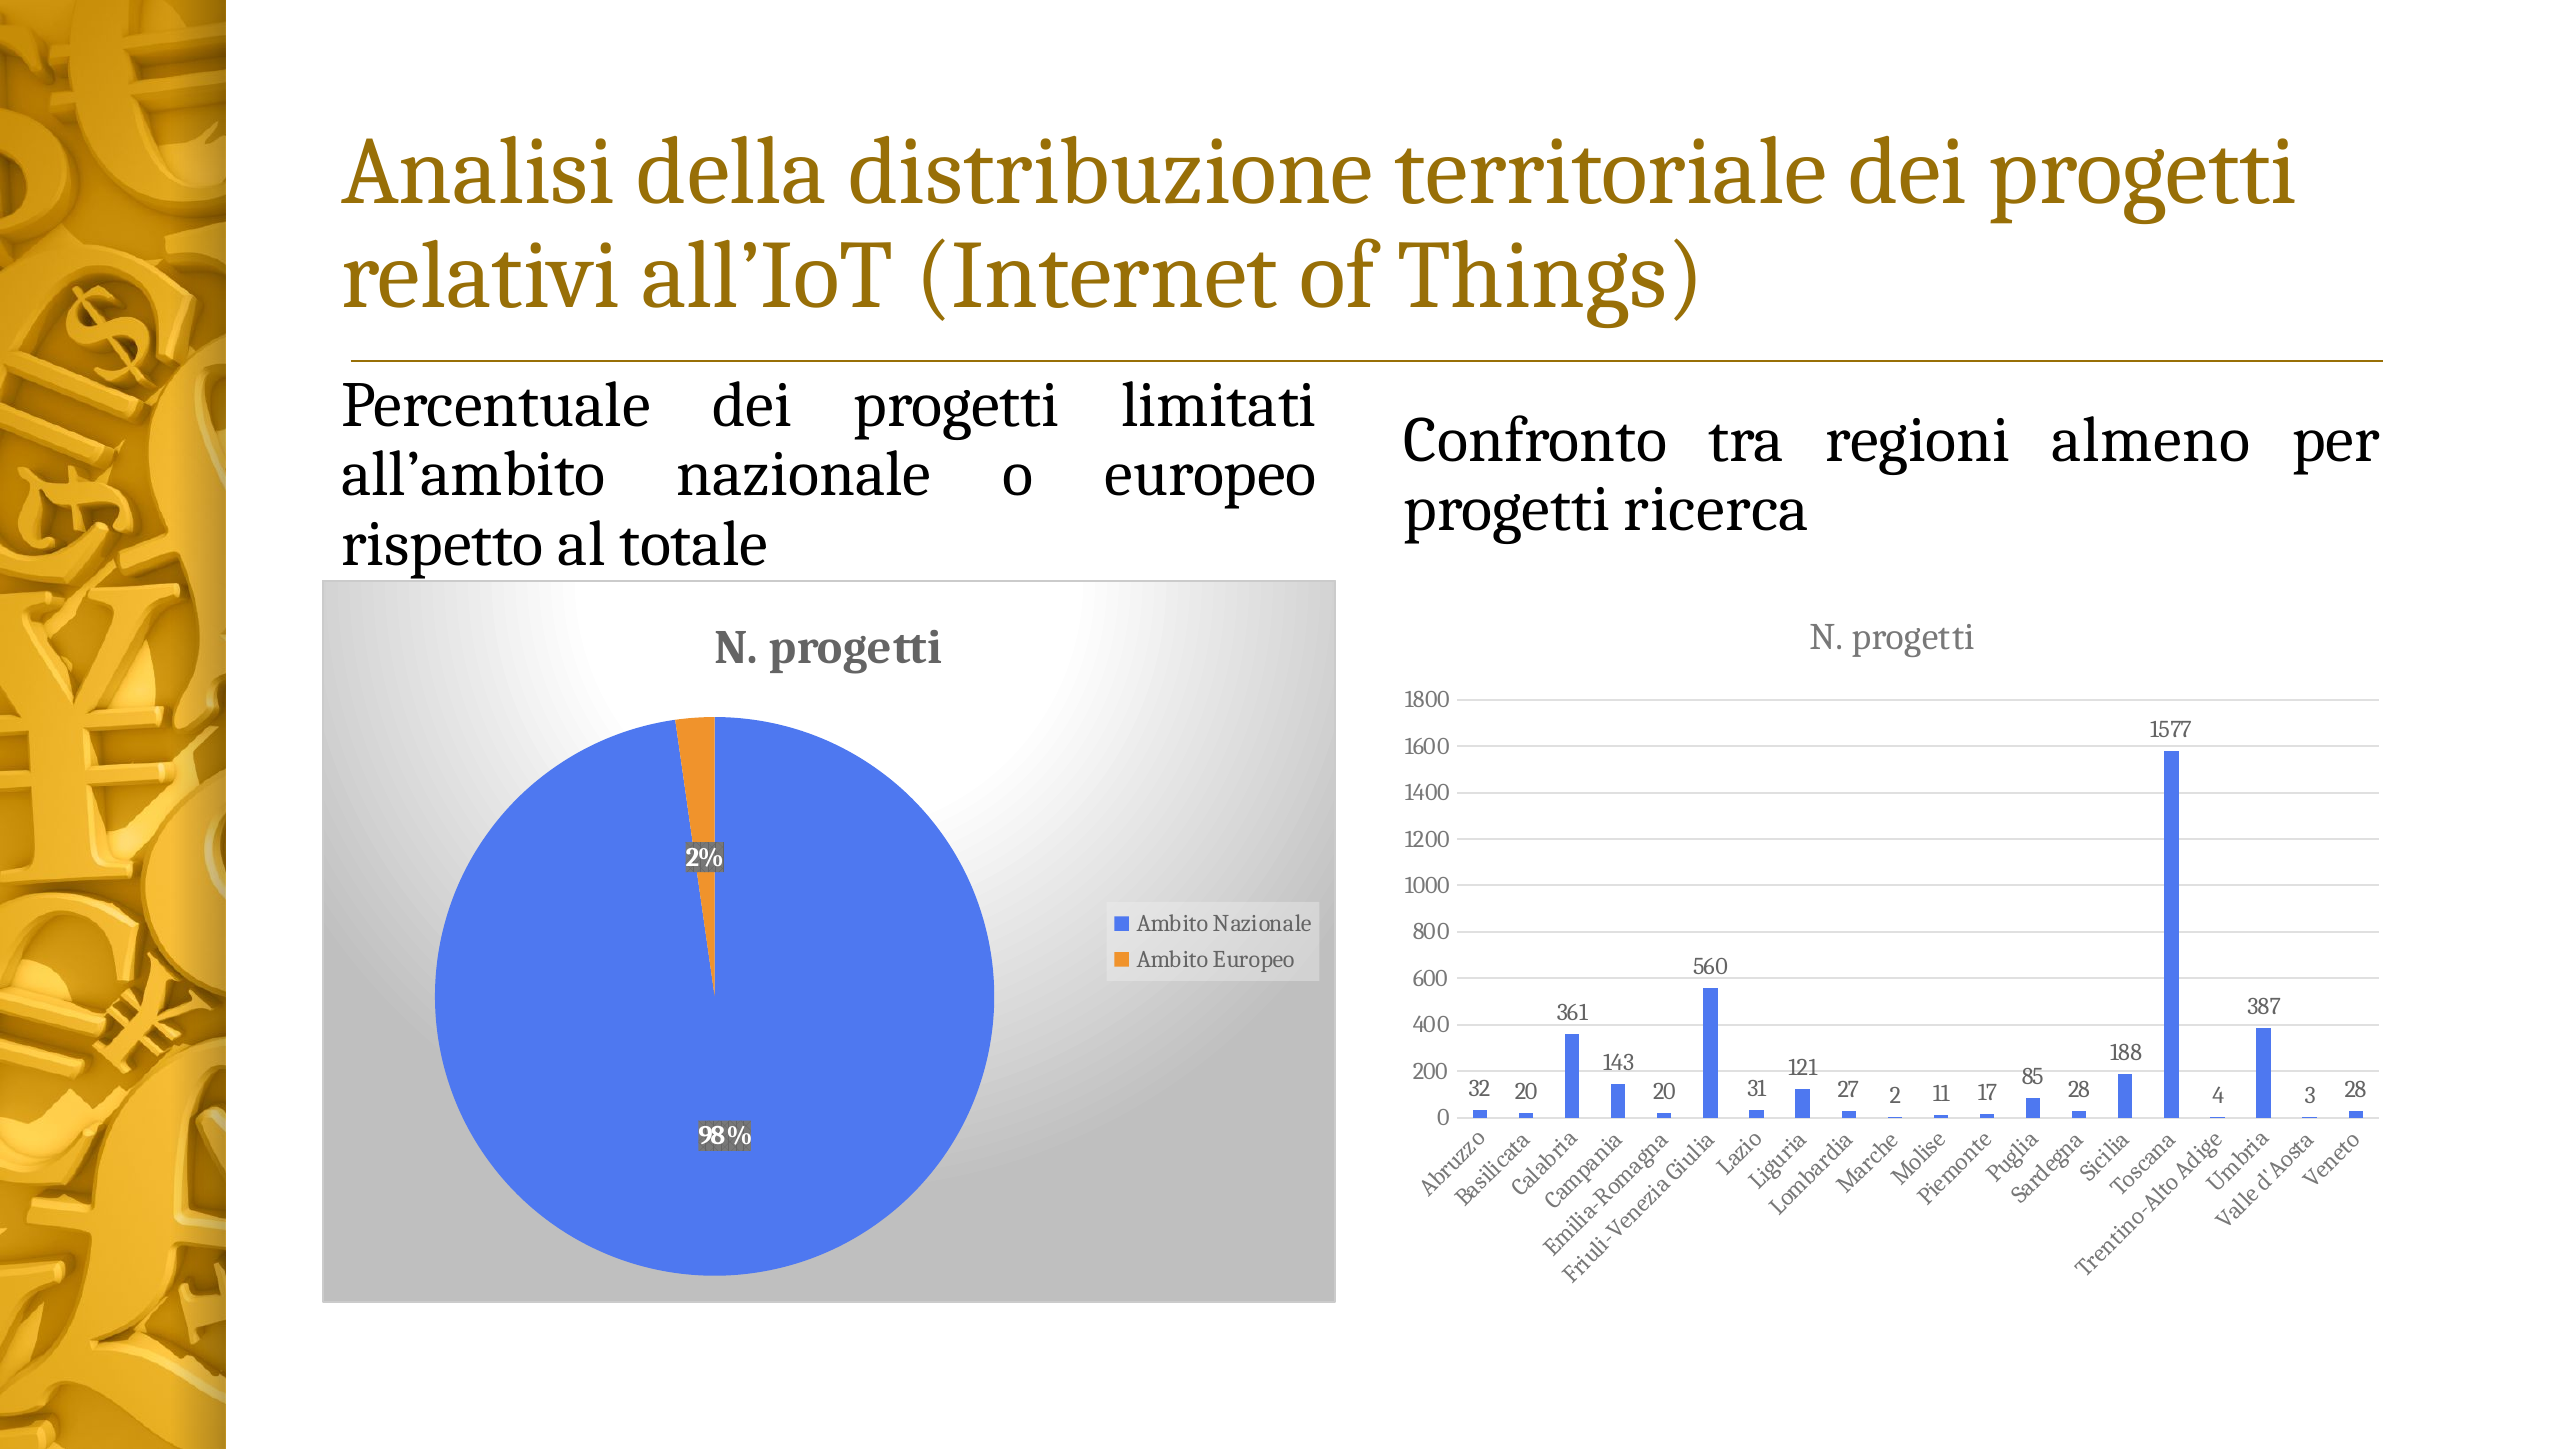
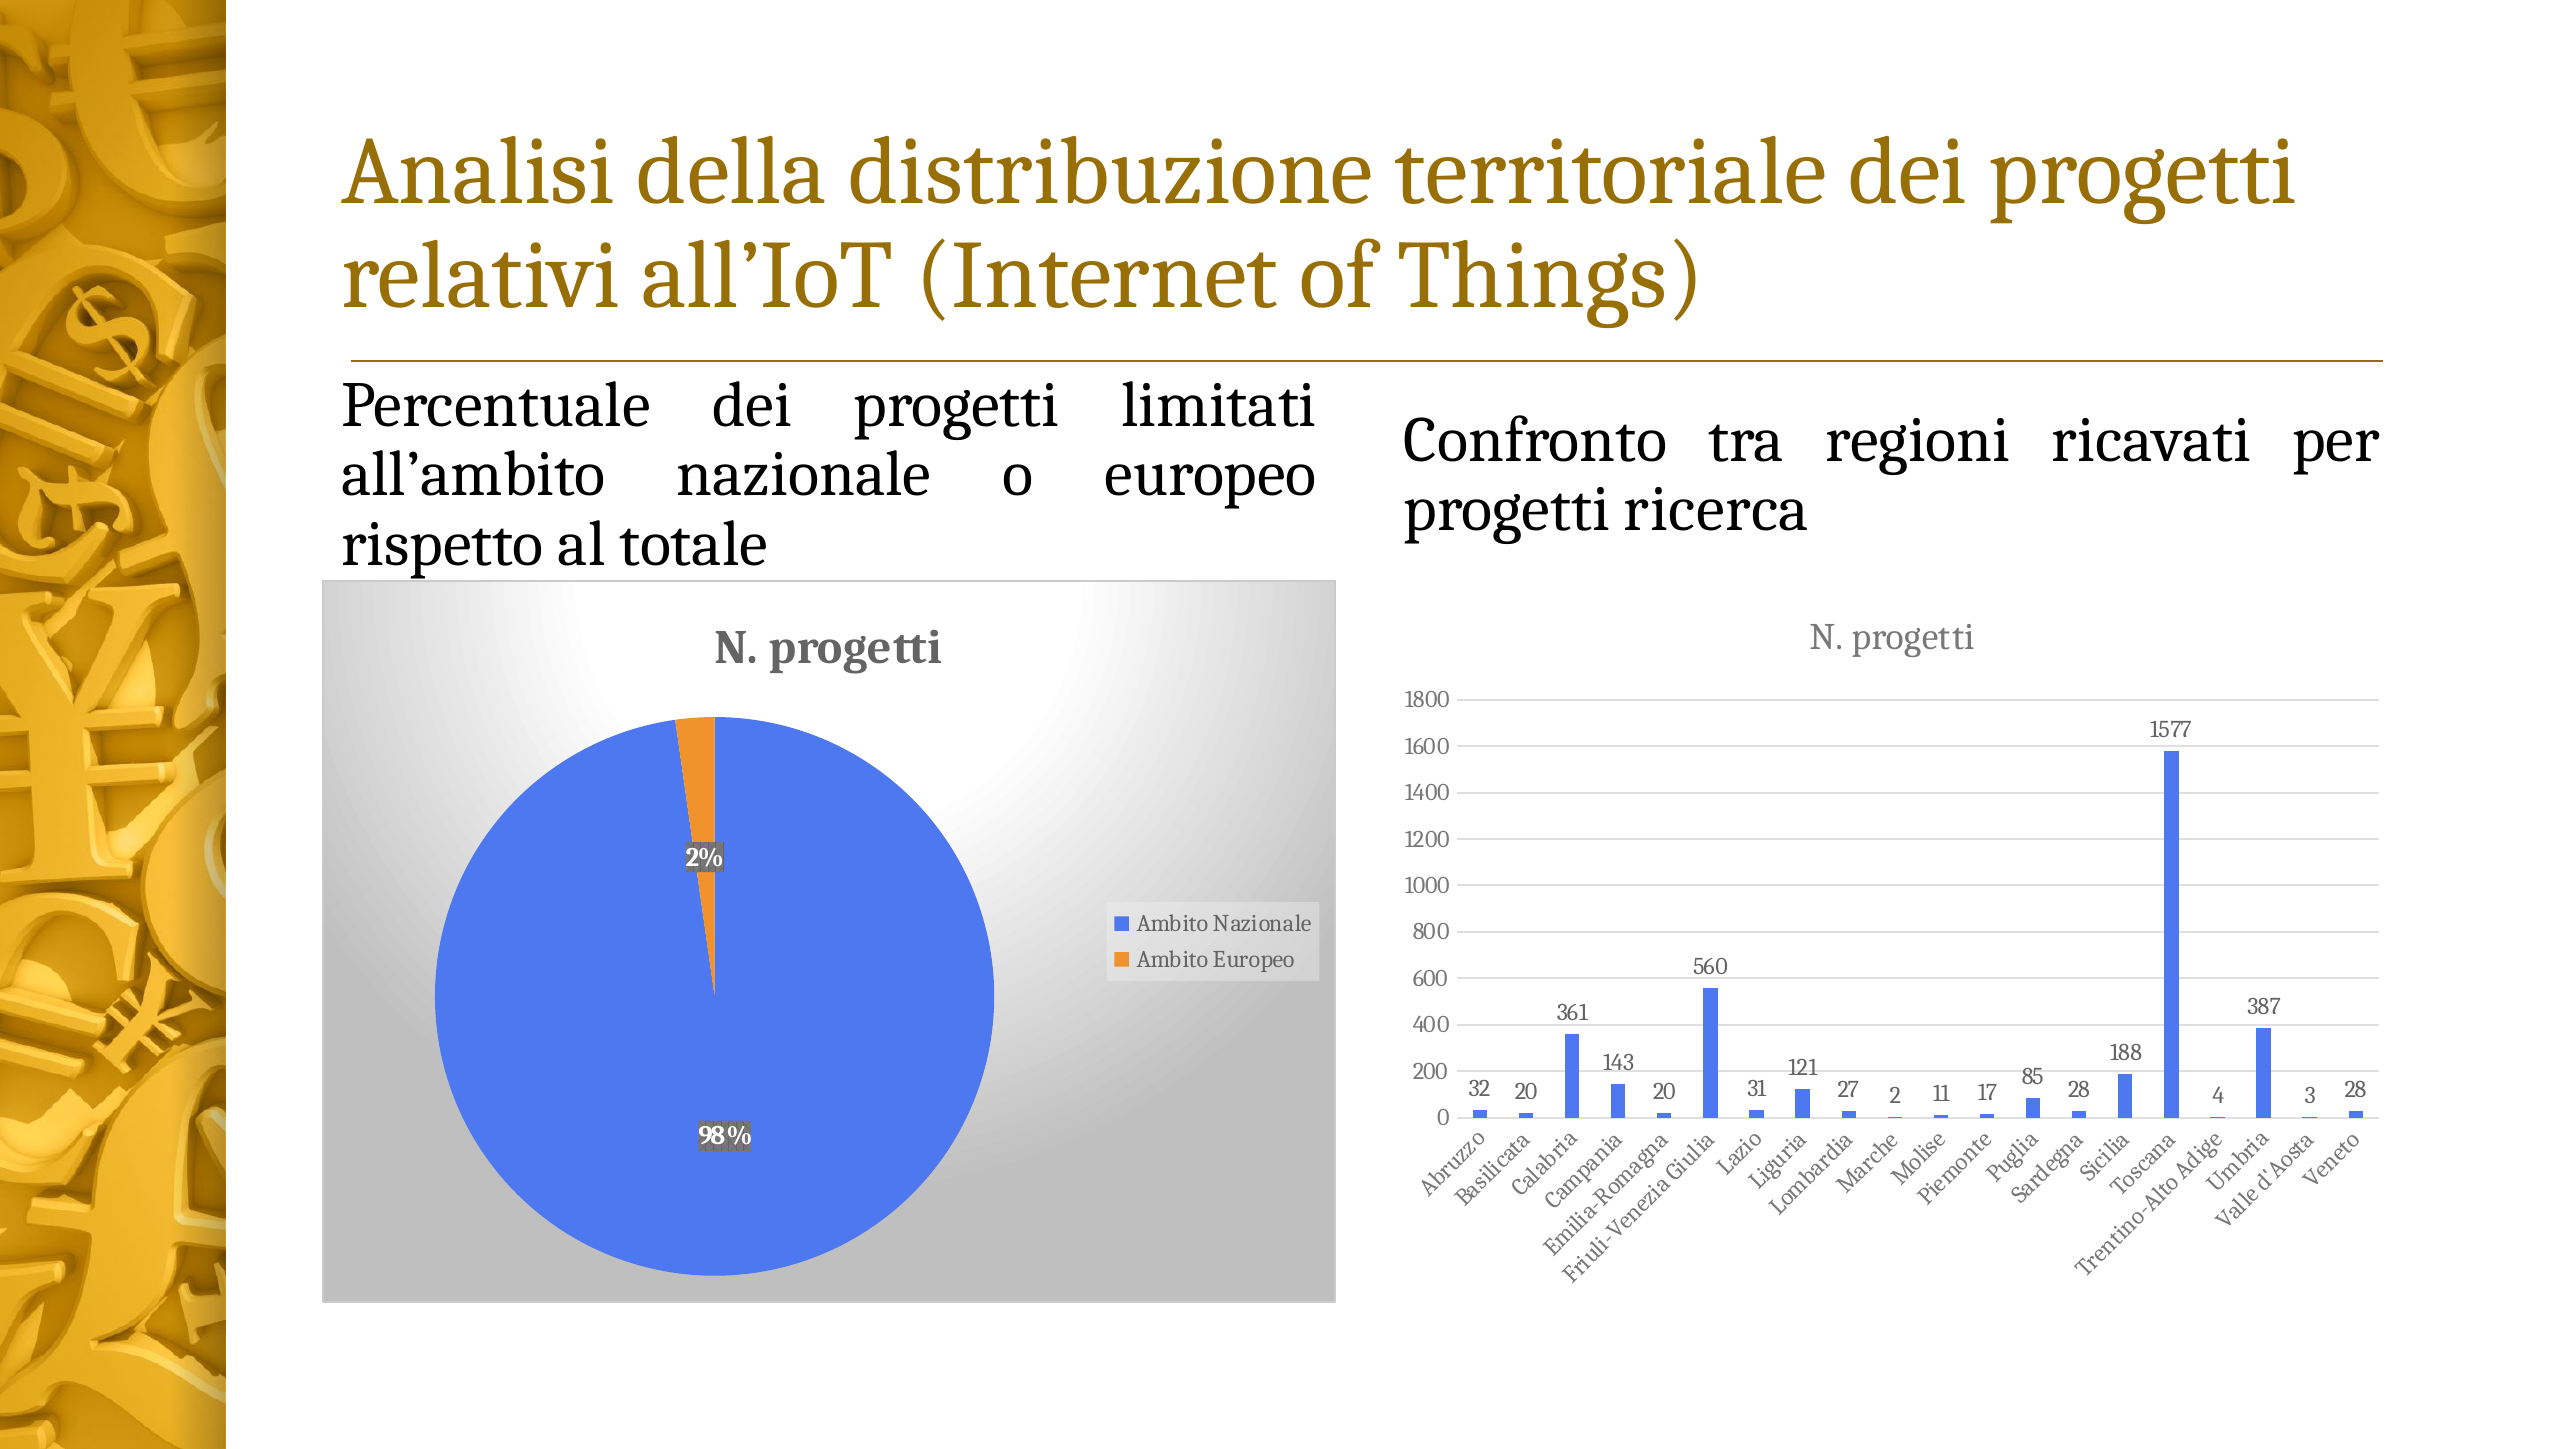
almeno: almeno -> ricavati (2152, 440)
